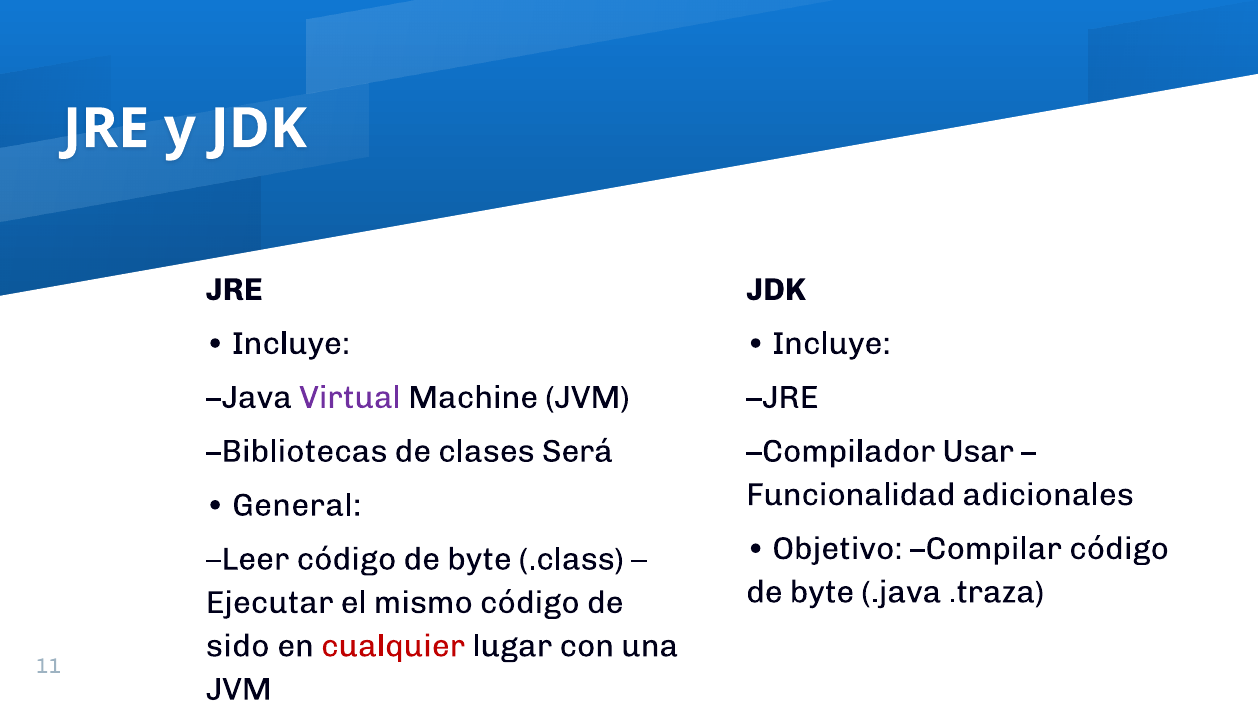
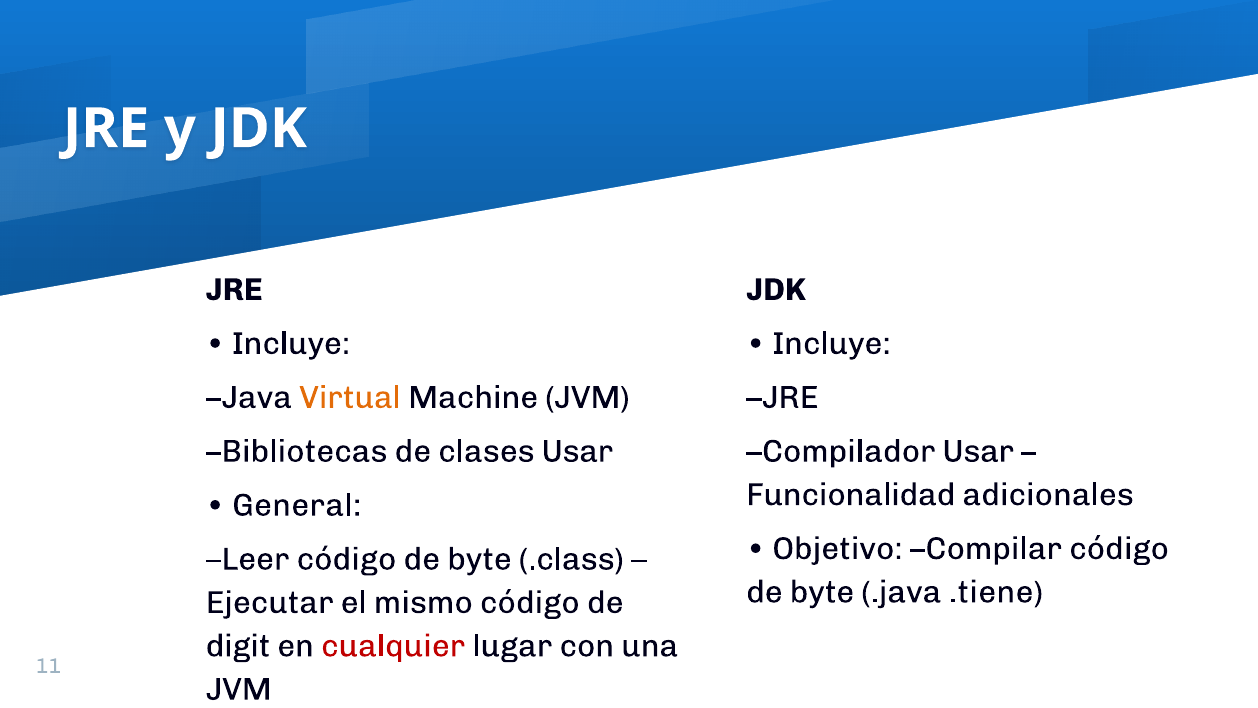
Virtual colour: purple -> orange (350, 397)
clases Será: Será -> Usar (577, 451)
.traza: .traza -> .tiene (996, 592)
sido: sido -> digit (238, 646)
